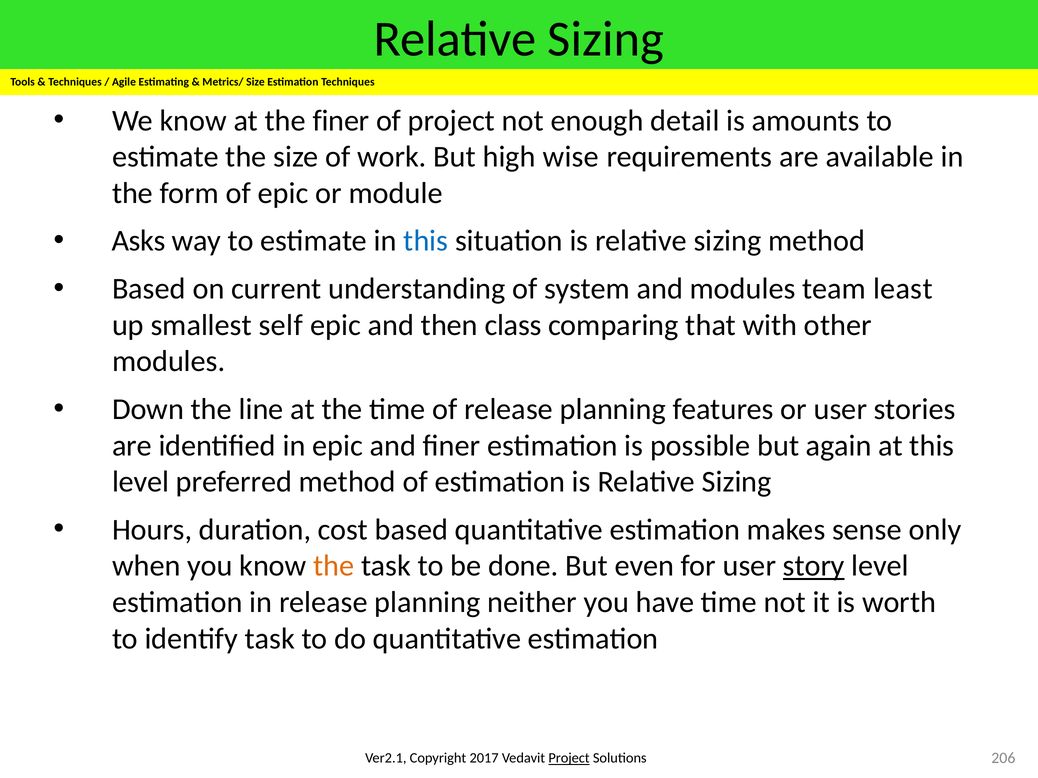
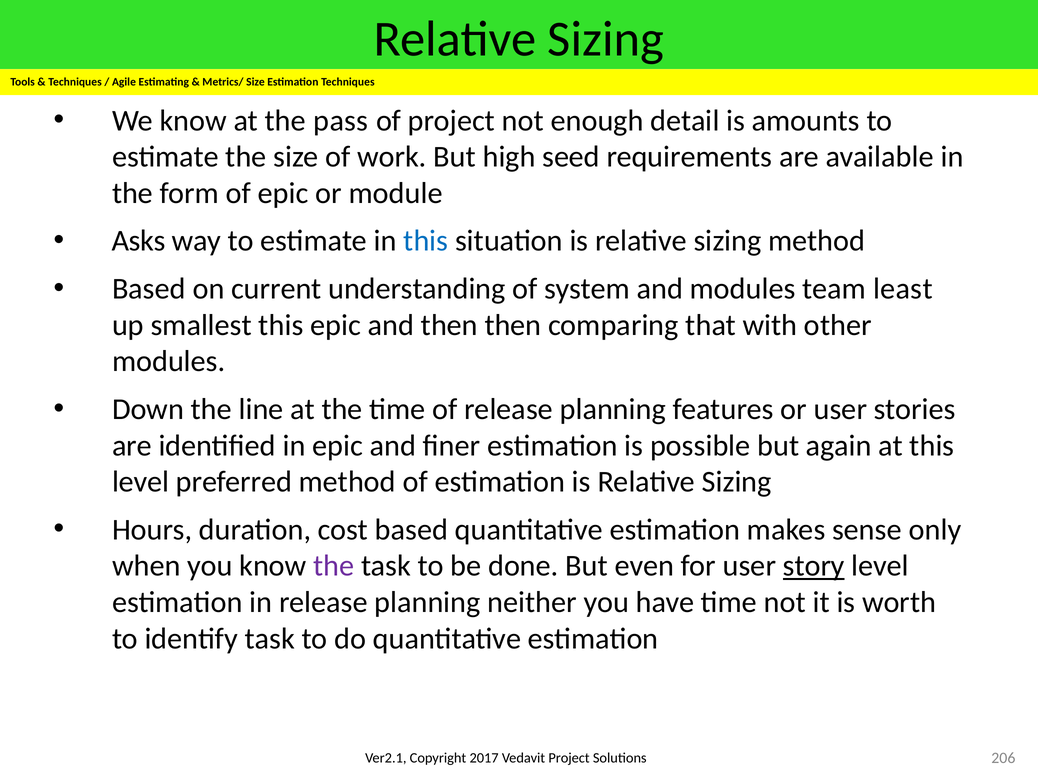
the finer: finer -> pass (341, 121)
wise: wise -> seed (571, 157)
smallest self: self -> this (281, 325)
then class: class -> then (513, 325)
the colour: orange -> purple (334, 566)
Project underline: present -> none (569, 759)
